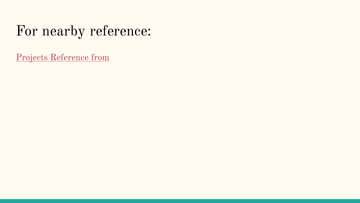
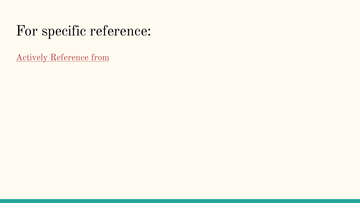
nearby: nearby -> specific (64, 31)
Projects: Projects -> Actively (32, 57)
